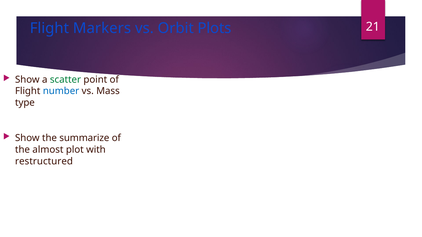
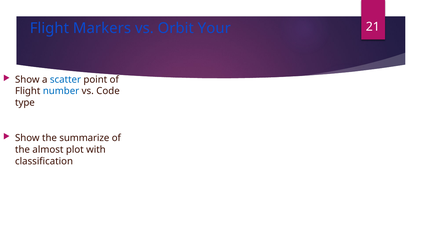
Plots: Plots -> Your (214, 28)
scatter colour: green -> blue (65, 80)
Mass: Mass -> Code (108, 91)
restructured: restructured -> classification (44, 162)
